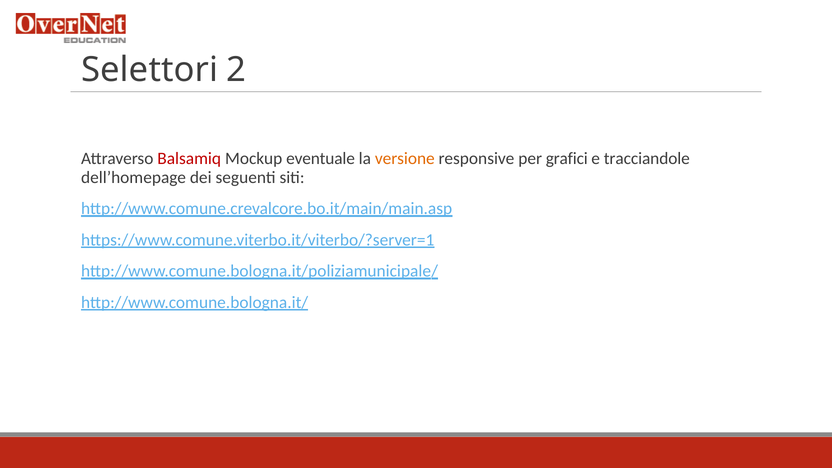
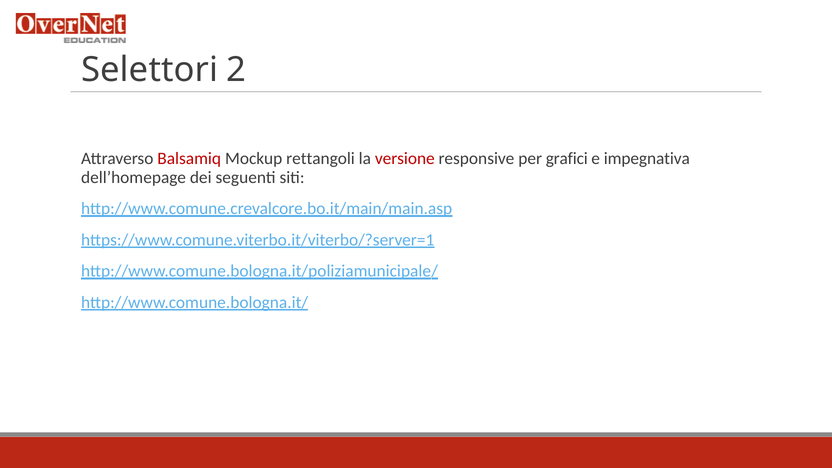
eventuale: eventuale -> rettangoli (320, 159)
versione colour: orange -> red (405, 159)
tracciandole: tracciandole -> impegnativa (647, 159)
